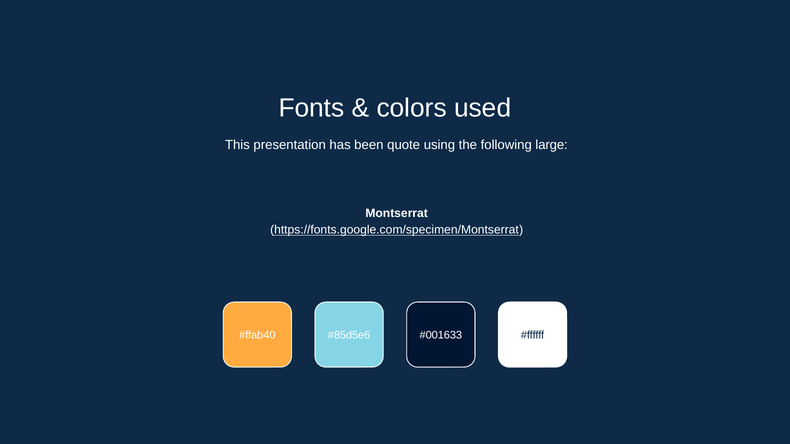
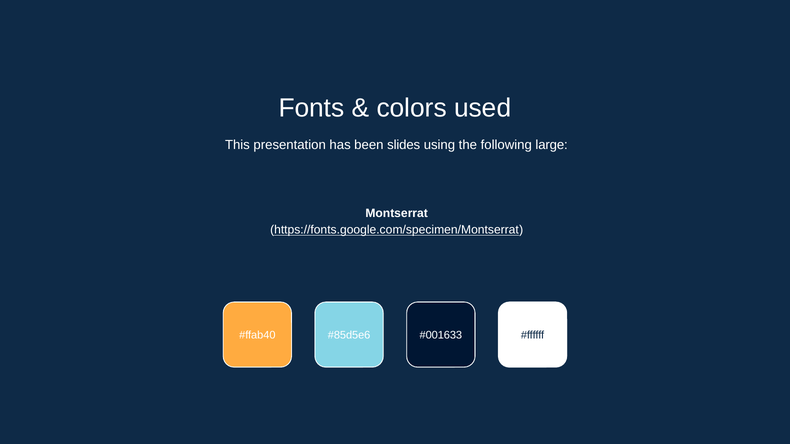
quote: quote -> slides (404, 145)
